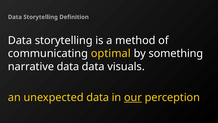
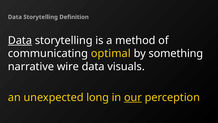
Data underline: none -> present (20, 40)
narrative data: data -> wire (68, 66)
unexpected data: data -> long (98, 97)
